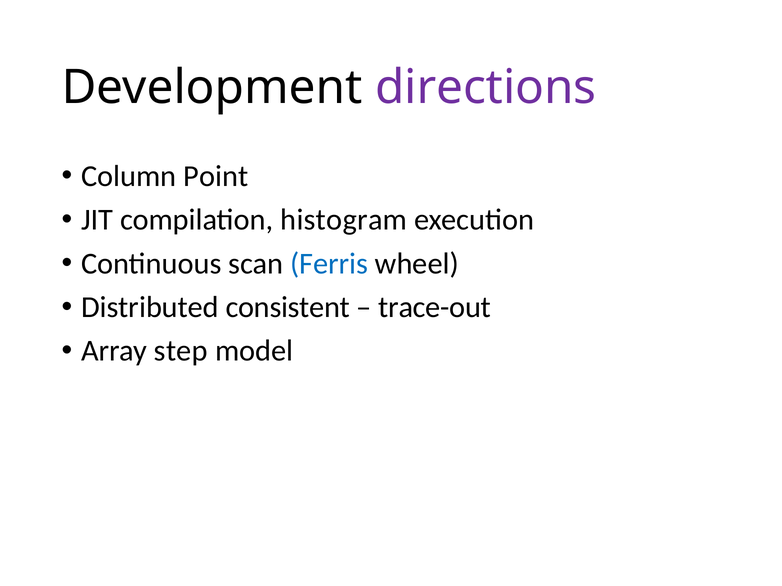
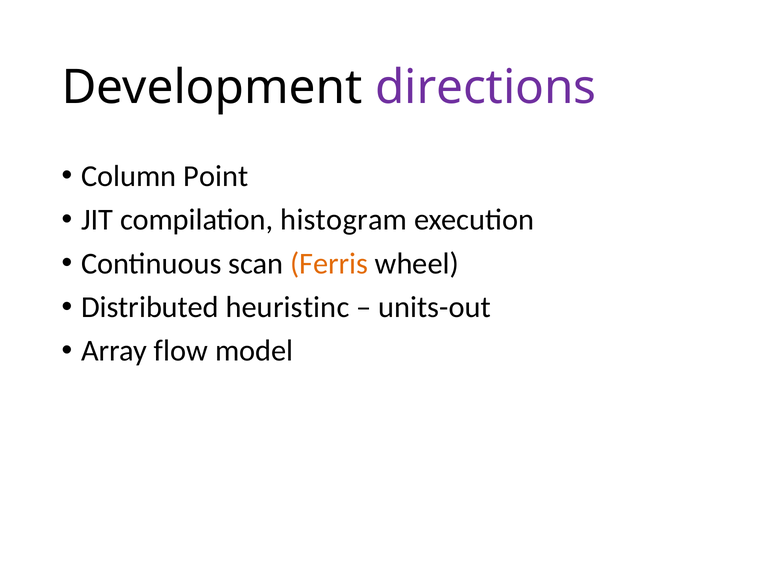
Ferris colour: blue -> orange (329, 264)
consistent: consistent -> heuristinc (287, 307)
trace-out: trace-out -> units-out (435, 307)
step: step -> flow (181, 351)
